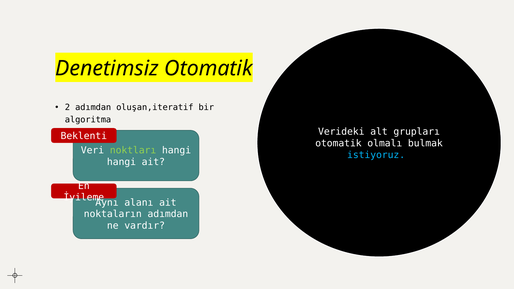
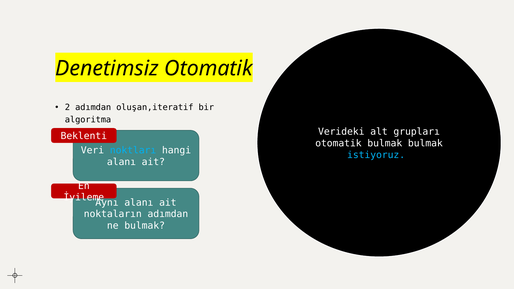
otomatik olmalı: olmalı -> bulmak (385, 143)
noktları colour: light green -> light blue (133, 151)
hangi: hangi -> alanı (121, 162)
ne vardır: vardır -> bulmak (145, 226)
